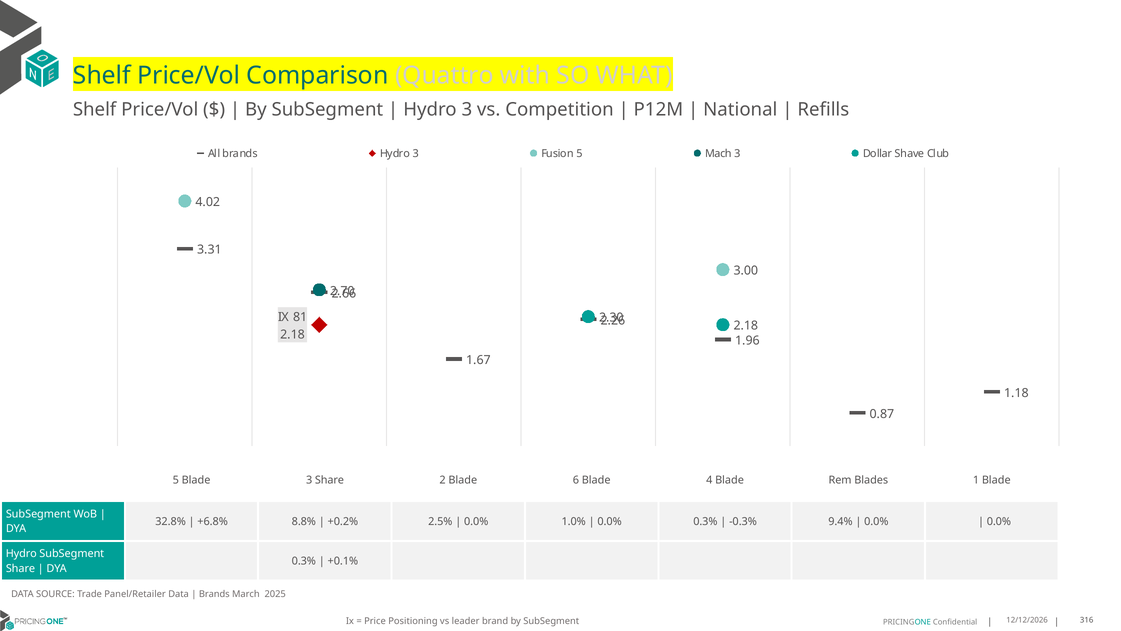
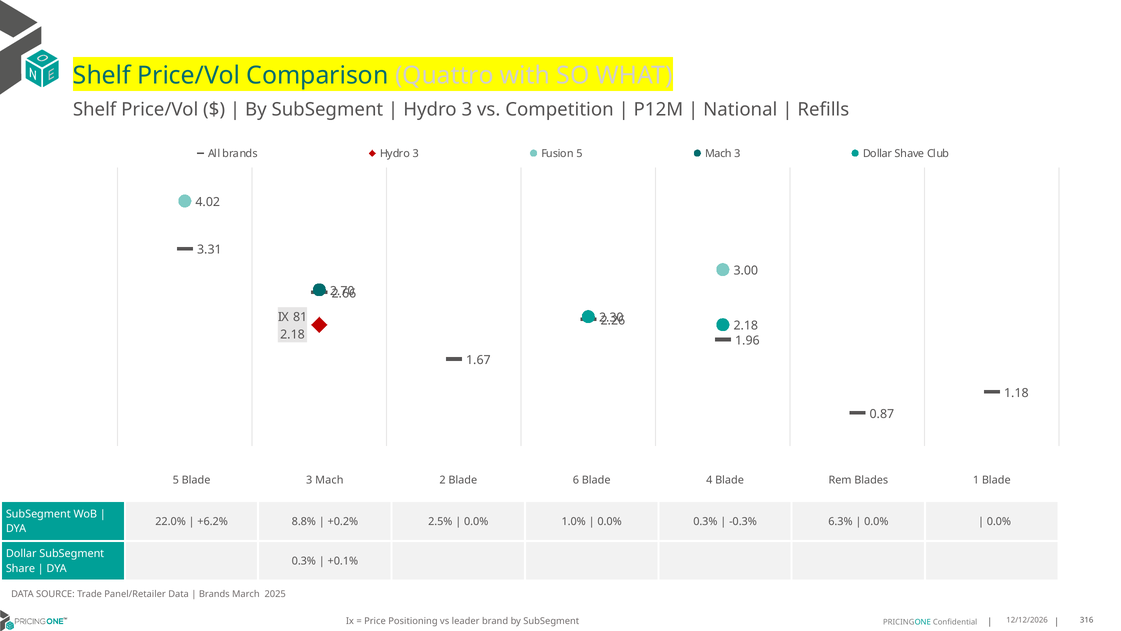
3 Share: Share -> Mach (329, 480)
32.8%: 32.8% -> 22.0% (171, 521)
+6.8%: +6.8% -> +6.2% (213, 521)
9.4%: 9.4% -> 6.3% (840, 521)
Hydro: Hydro -> Dollar (21, 554)
